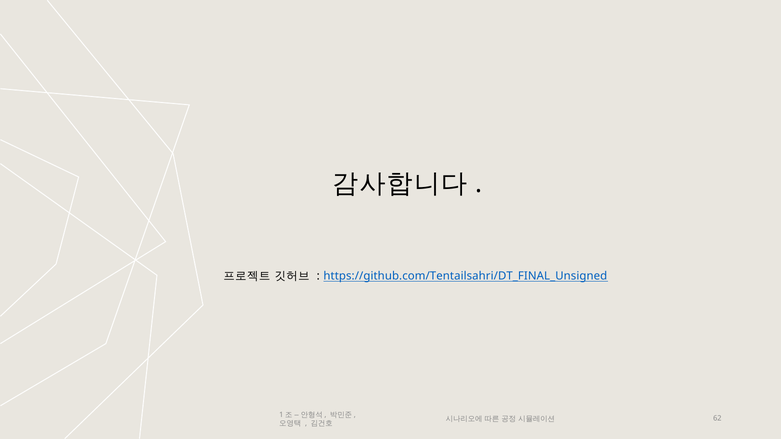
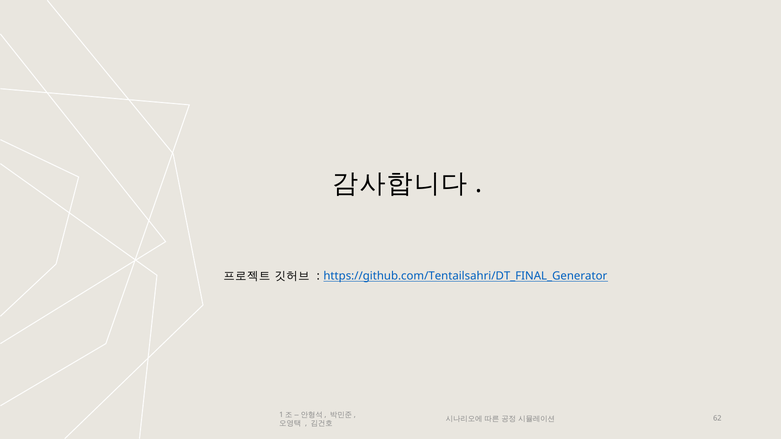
https://github.com/Tentailsahri/DT_FINAL_Unsigned: https://github.com/Tentailsahri/DT_FINAL_Unsigned -> https://github.com/Tentailsahri/DT_FINAL_Generator (465, 276)
